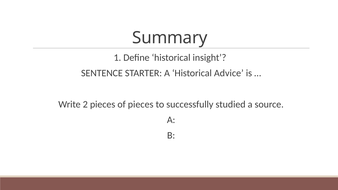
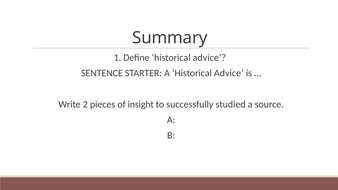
Define historical insight: insight -> advice (209, 58)
of pieces: pieces -> insight (141, 104)
